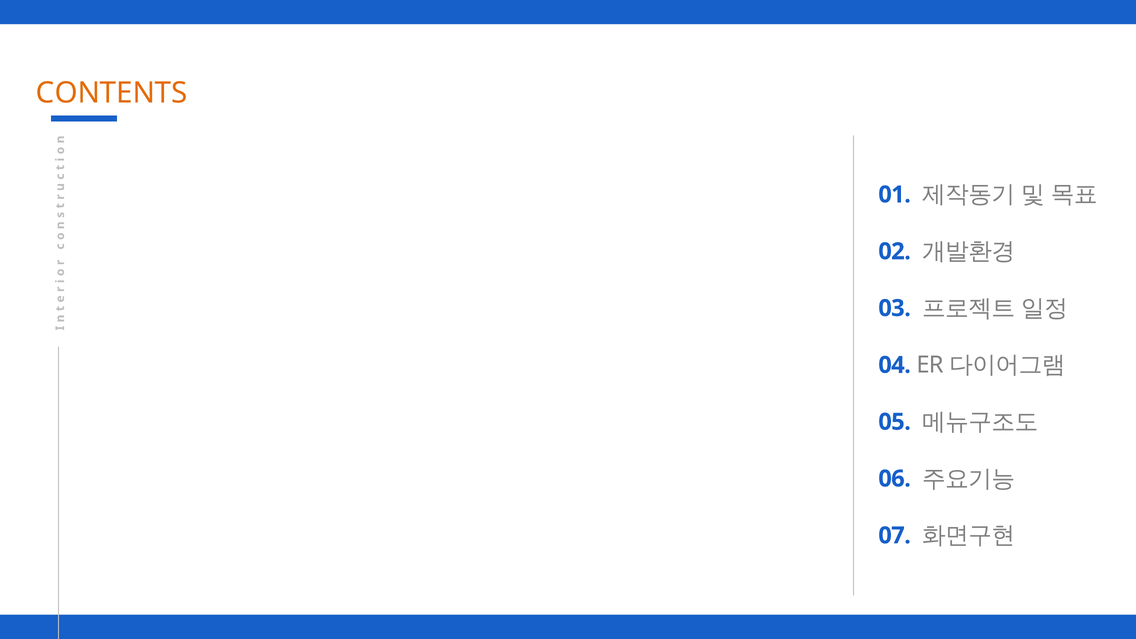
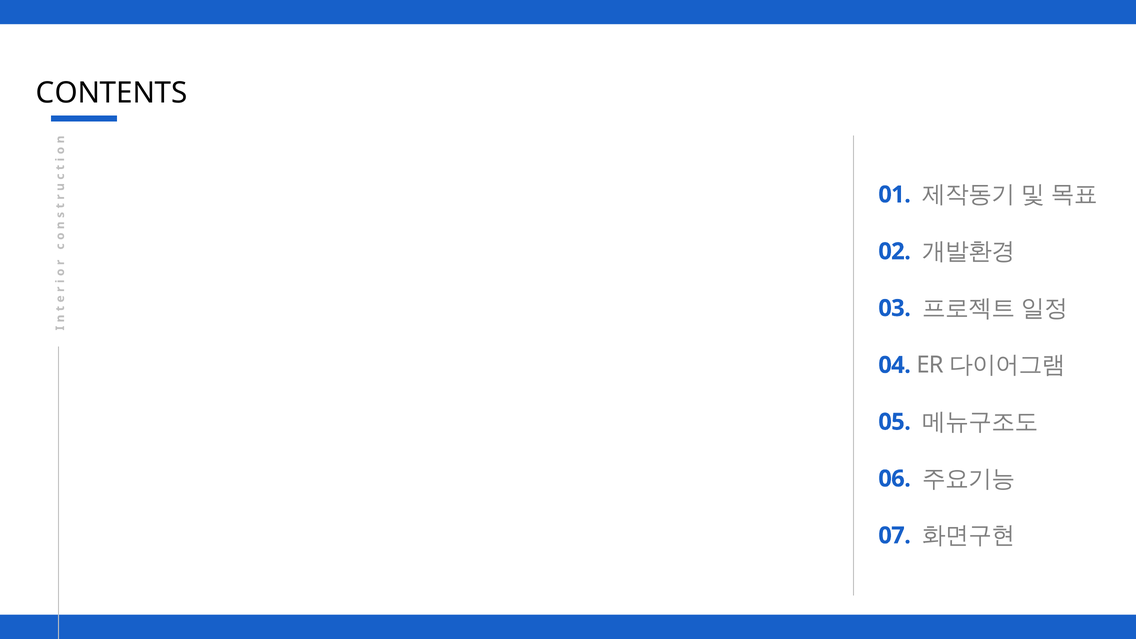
CONTENTS colour: orange -> black (112, 93)
